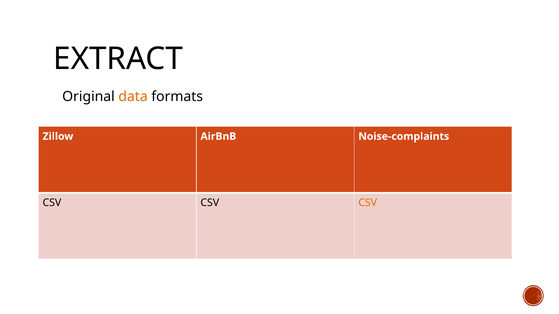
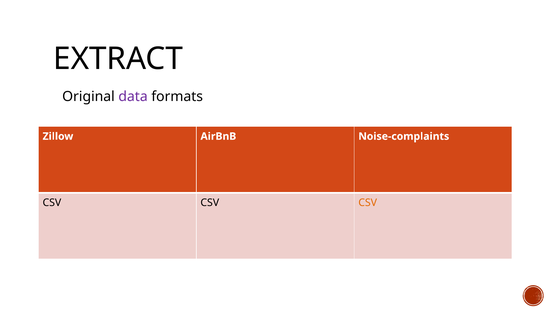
data colour: orange -> purple (133, 97)
